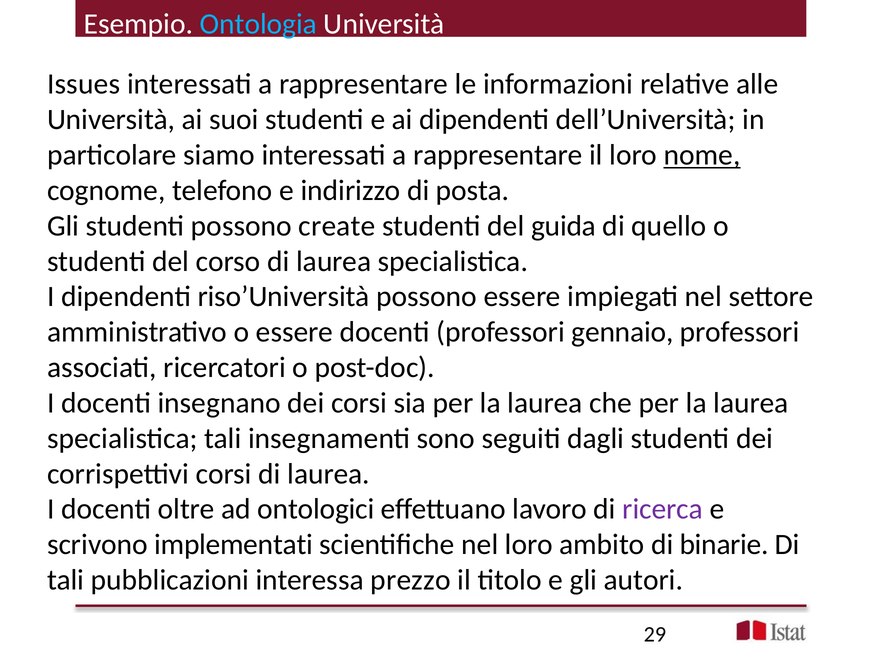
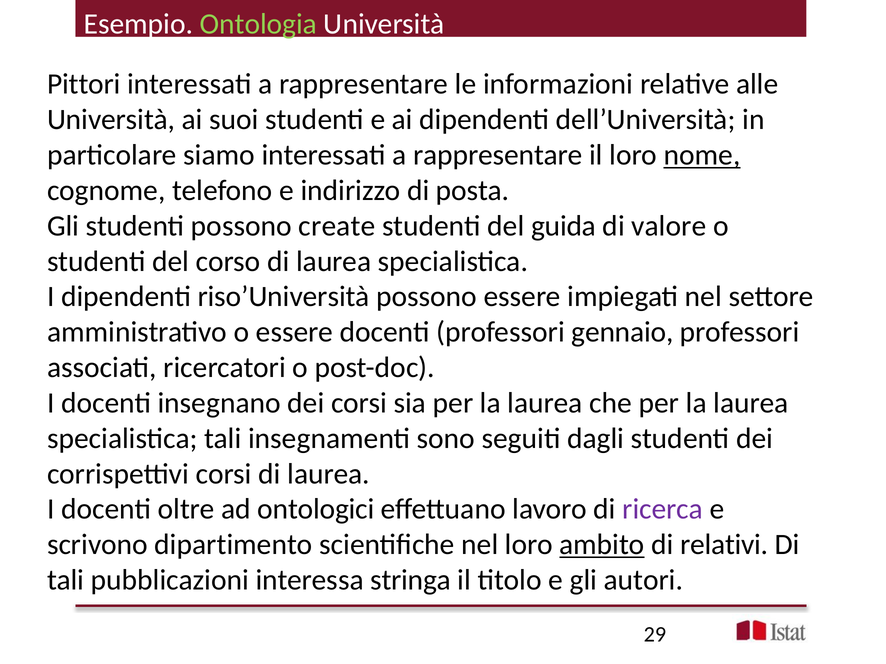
Ontologia colour: light blue -> light green (258, 24)
Issues: Issues -> Pittori (84, 84)
quello: quello -> valore (669, 226)
implementati: implementati -> dipartimento (233, 545)
ambito underline: none -> present (602, 545)
binarie: binarie -> relativi (724, 545)
prezzo: prezzo -> stringa (411, 580)
